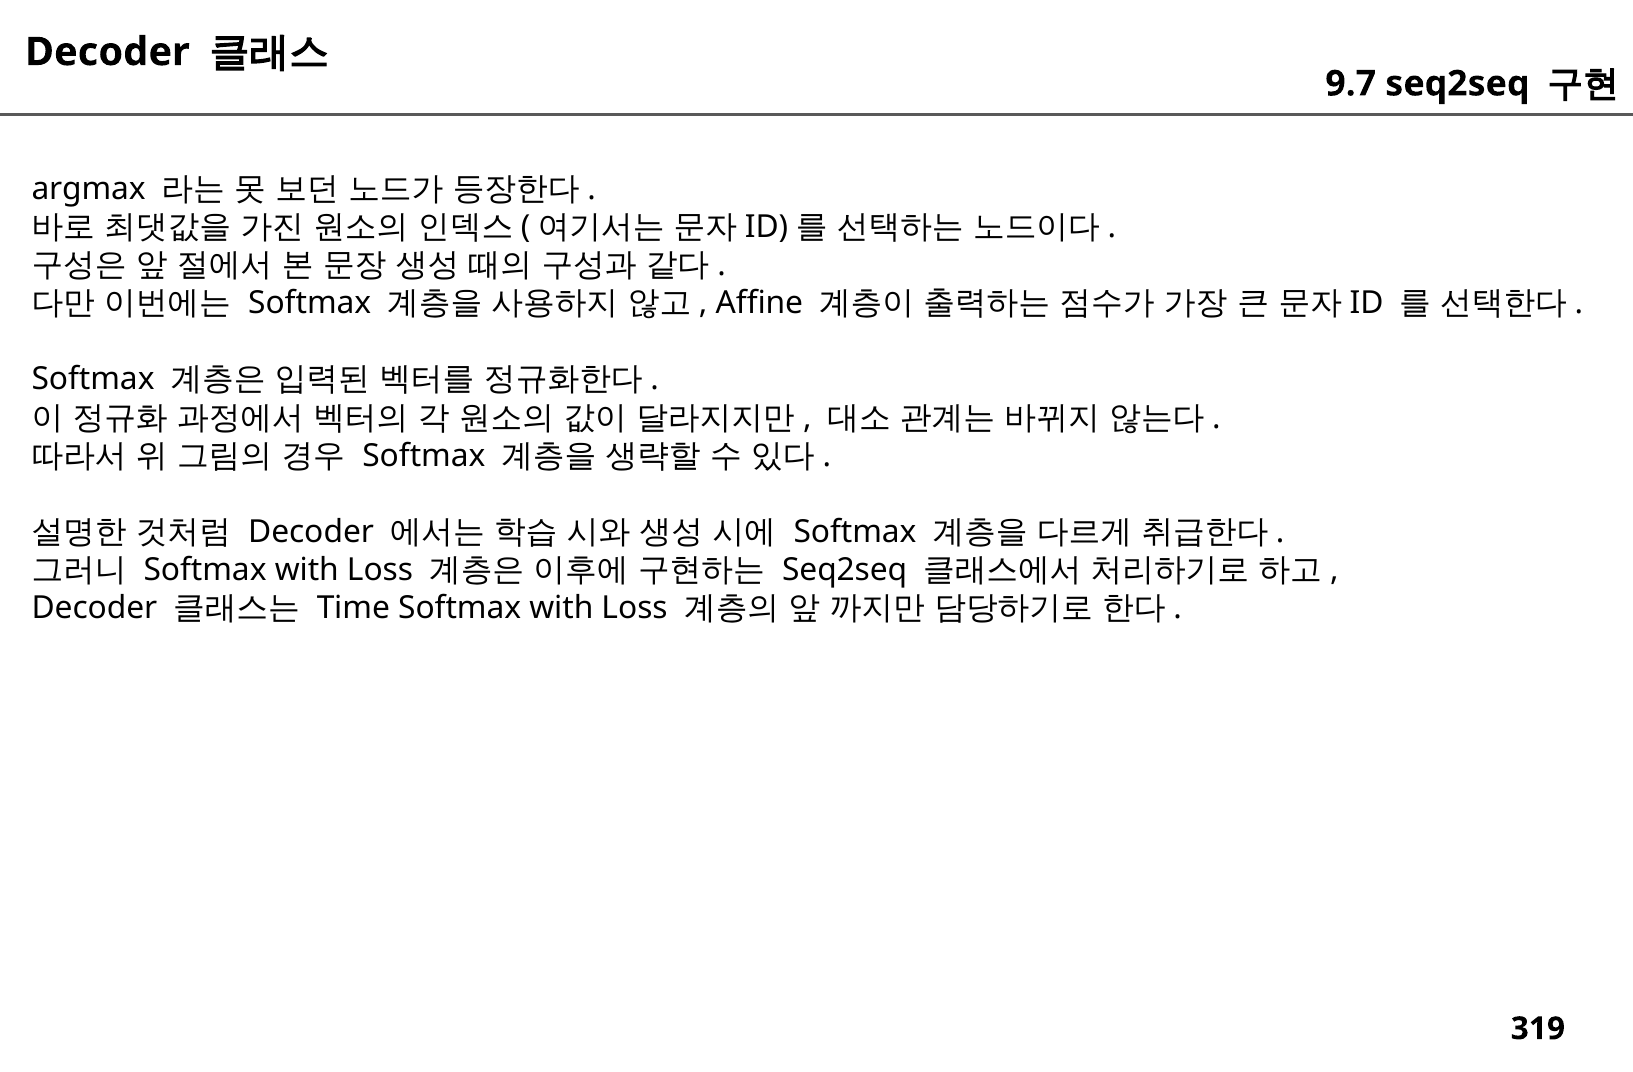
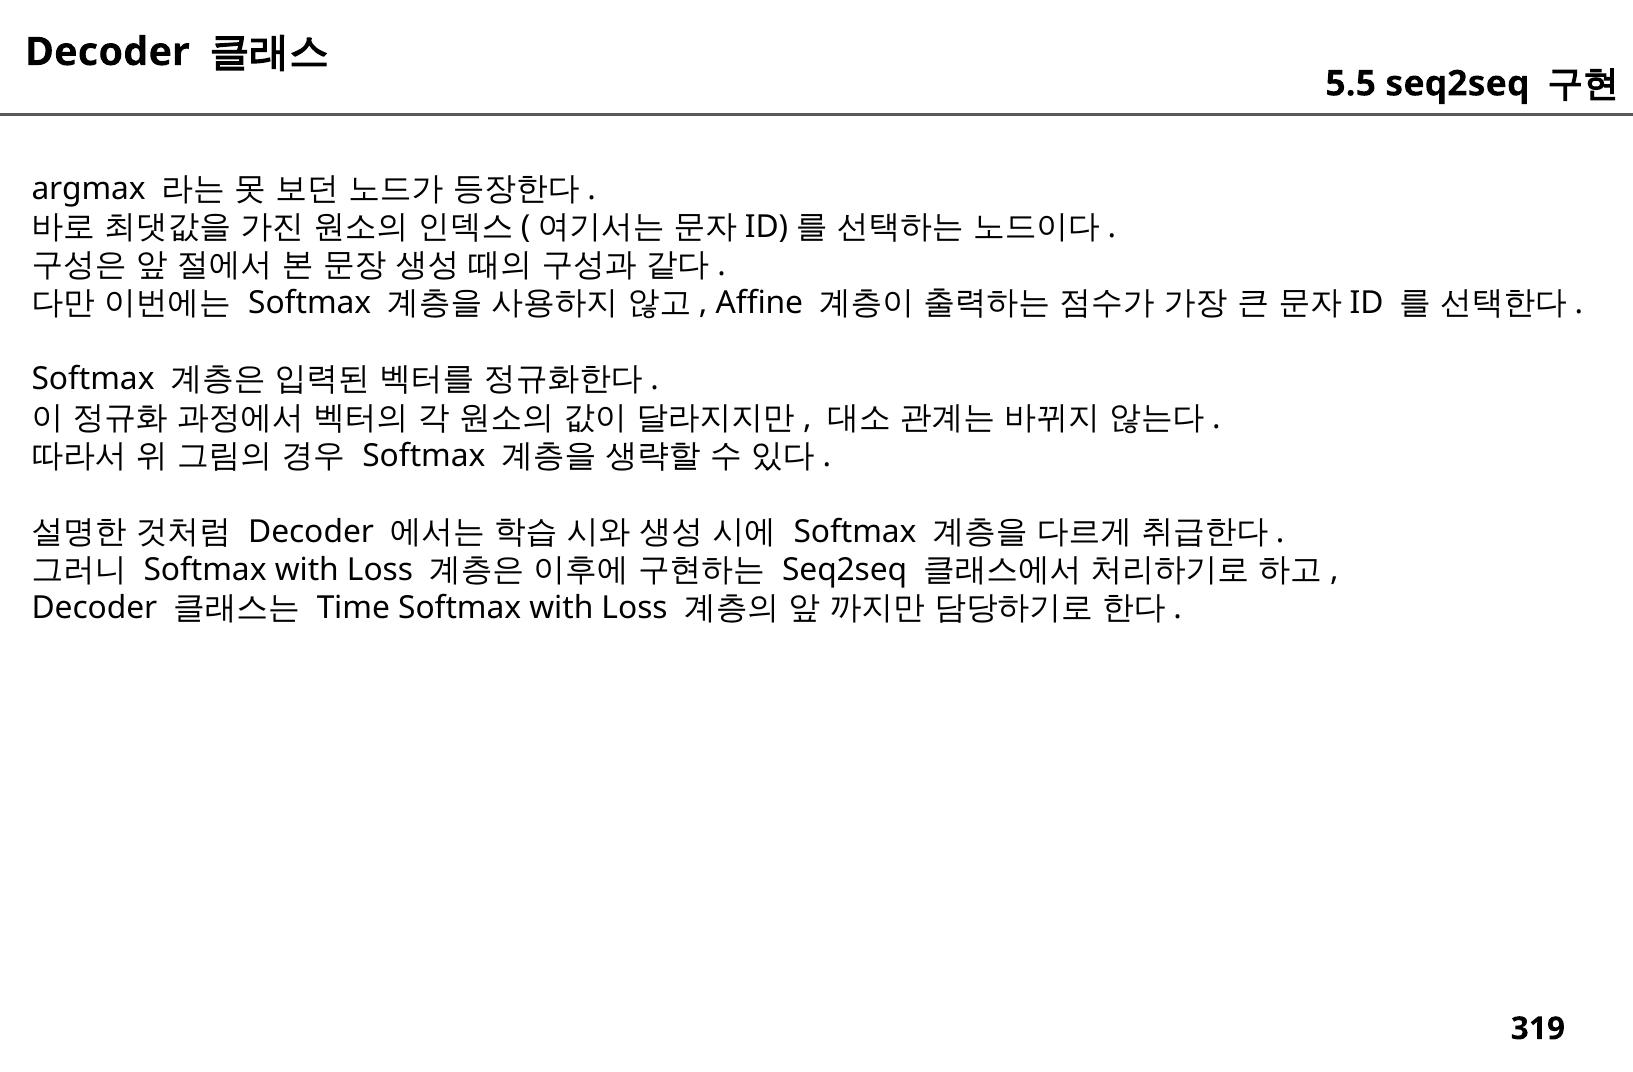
9.7: 9.7 -> 5.5 (1351, 84)
